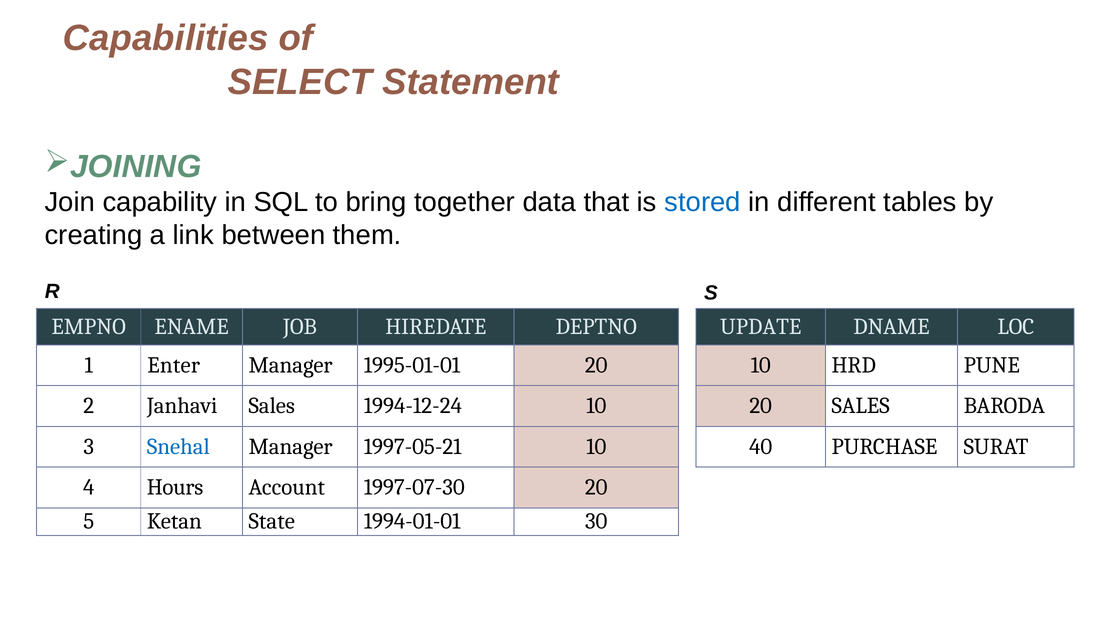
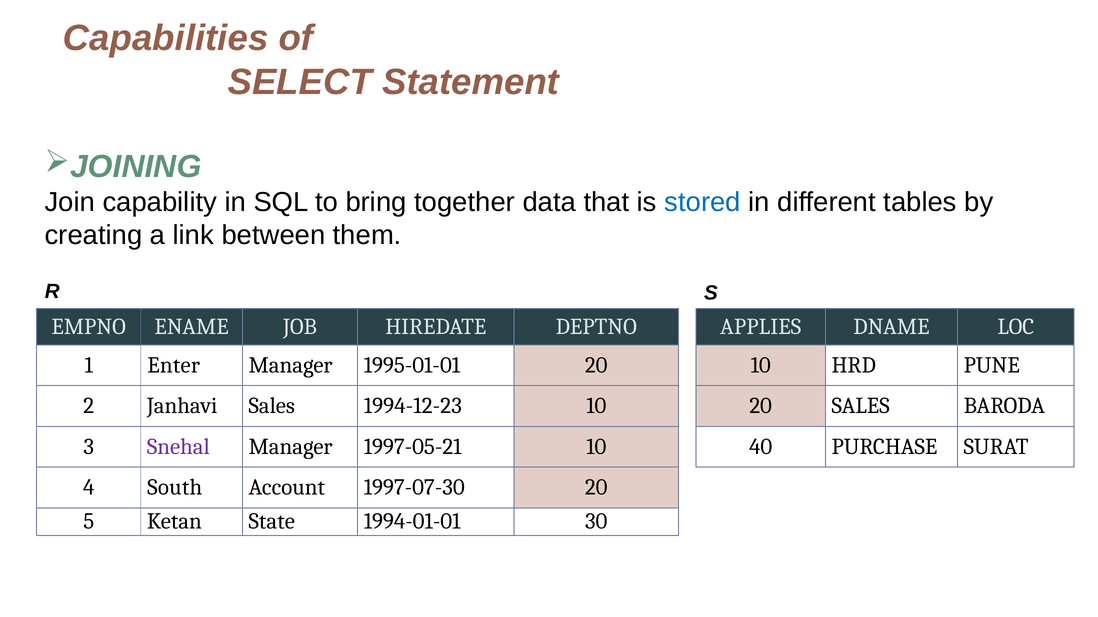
UPDATE: UPDATE -> APPLIES (761, 327)
1994-12-24: 1994-12-24 -> 1994-12-23 (413, 406)
Snehal colour: blue -> purple (178, 447)
Hours: Hours -> South (175, 488)
